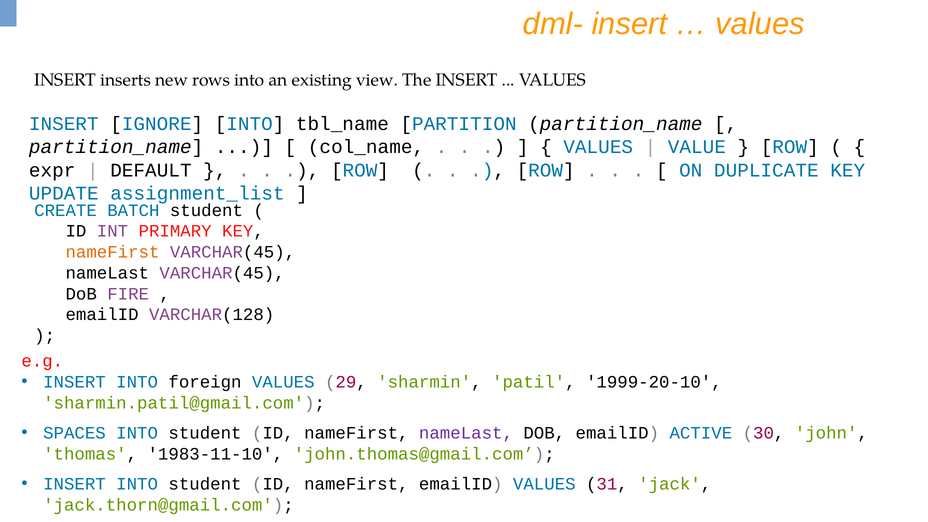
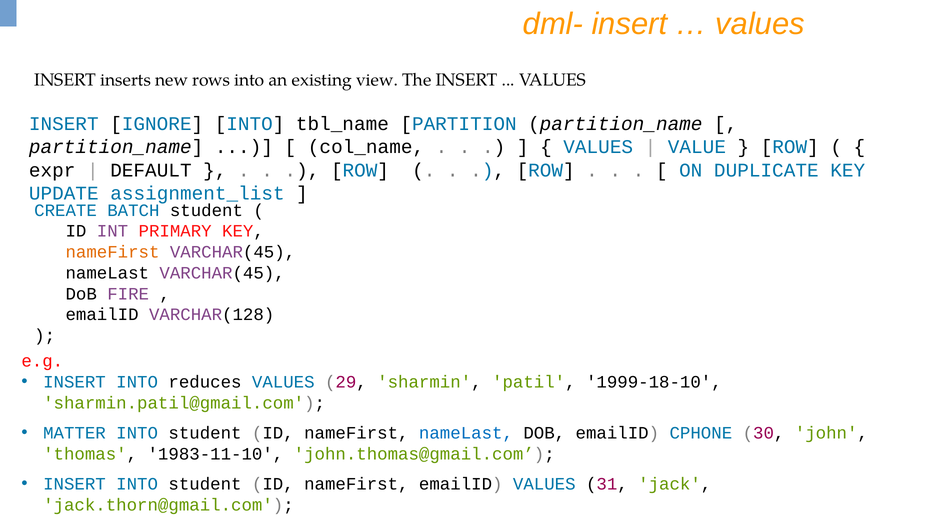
foreign: foreign -> reduces (205, 382)
1999-20-10: 1999-20-10 -> 1999-18-10 (654, 382)
SPACES: SPACES -> MATTER (74, 433)
nameLast colour: purple -> blue (466, 433)
ACTIVE: ACTIVE -> CPHONE (701, 433)
